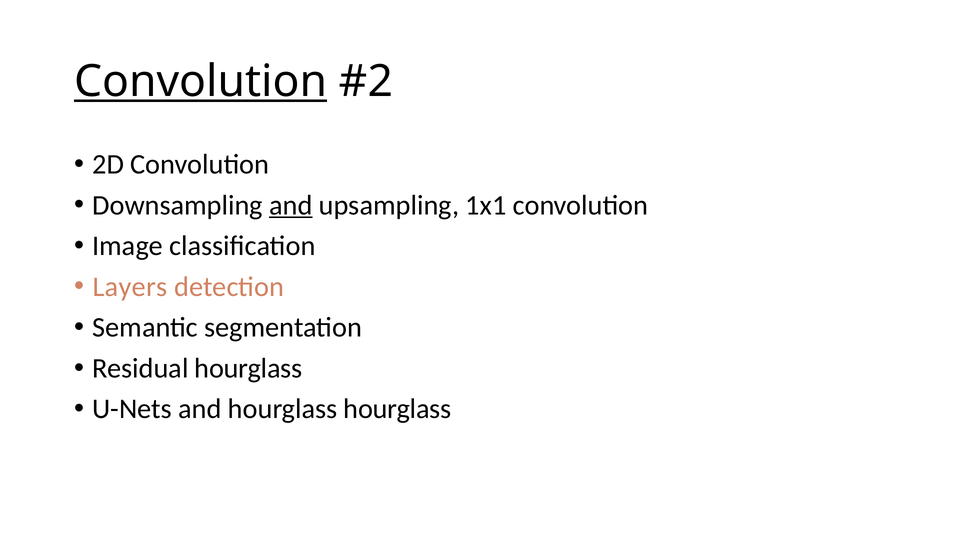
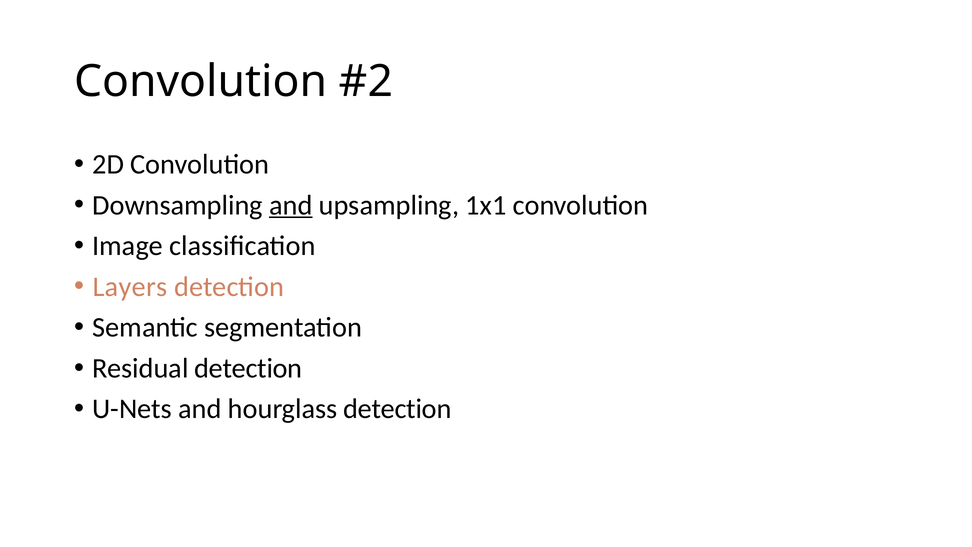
Convolution underline: present -> none (201, 82)
Residual hourglass: hourglass -> detection (248, 368)
hourglass hourglass: hourglass -> detection (397, 409)
